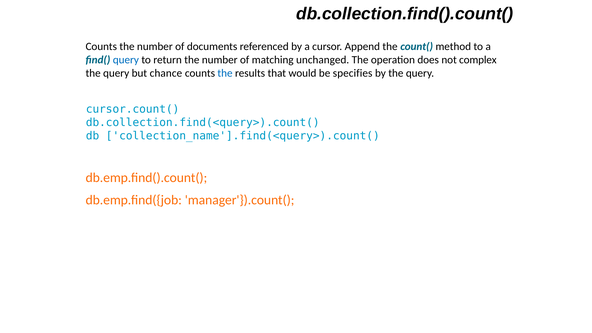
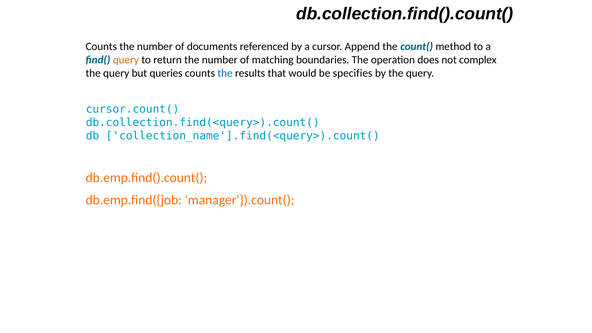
query colour: blue -> orange (126, 60)
unchanged: unchanged -> boundaries (323, 60)
chance: chance -> queries (166, 73)
